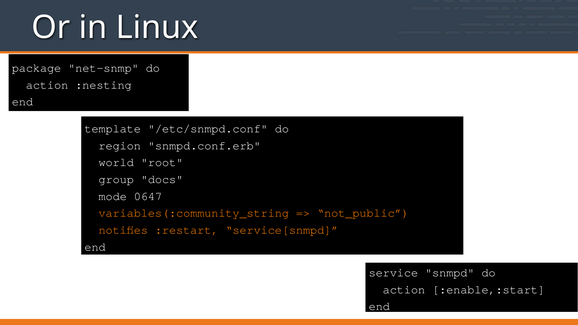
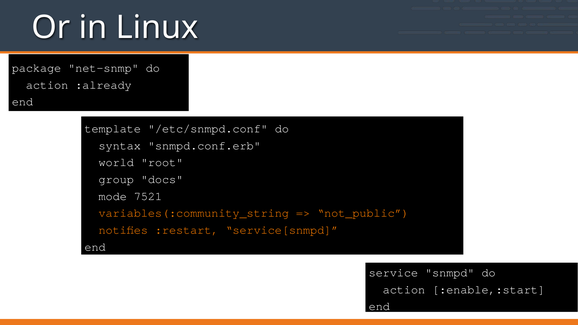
:nesting: :nesting -> :already (103, 85)
region: region -> syntax (120, 146)
0647: 0647 -> 7521 (148, 196)
